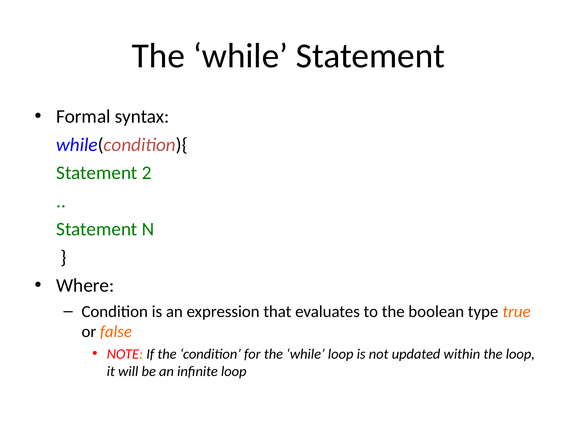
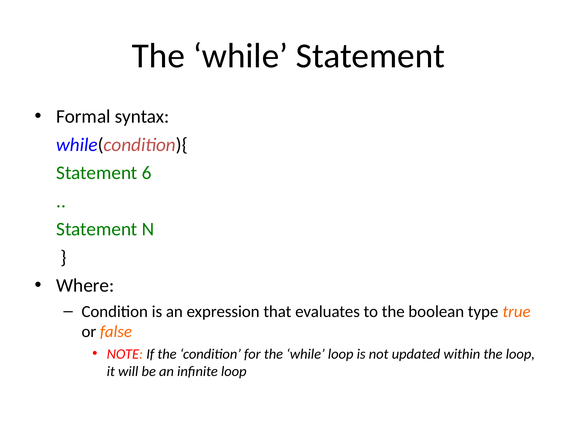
2: 2 -> 6 (147, 173)
